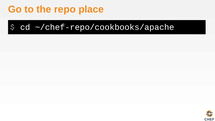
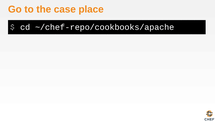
repo: repo -> case (65, 9)
